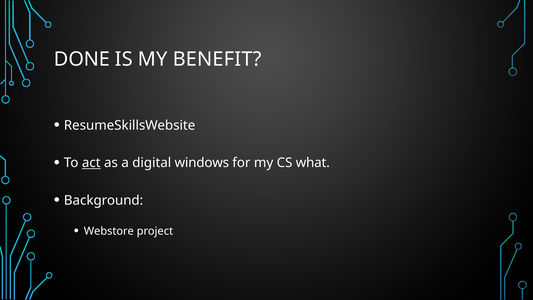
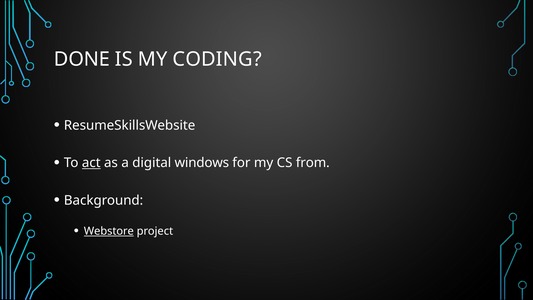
BENEFIT: BENEFIT -> CODING (217, 59)
what: what -> from (313, 163)
Webstore underline: none -> present (109, 231)
